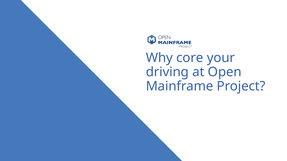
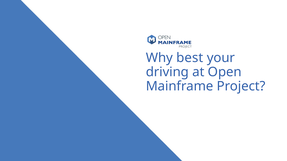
core: core -> best (190, 58)
